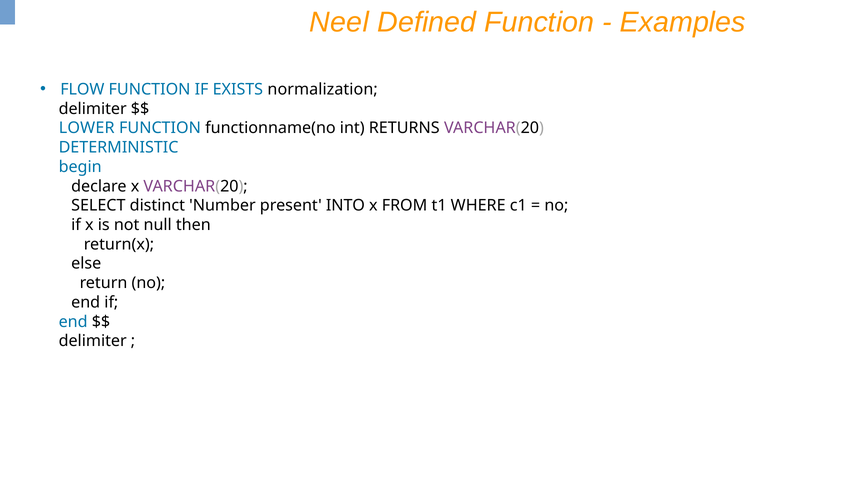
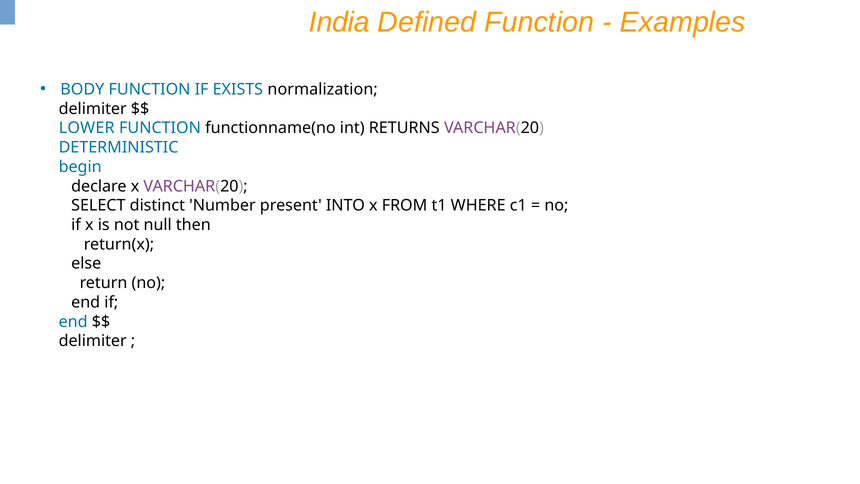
Neel: Neel -> India (339, 22)
FLOW: FLOW -> BODY (82, 89)
